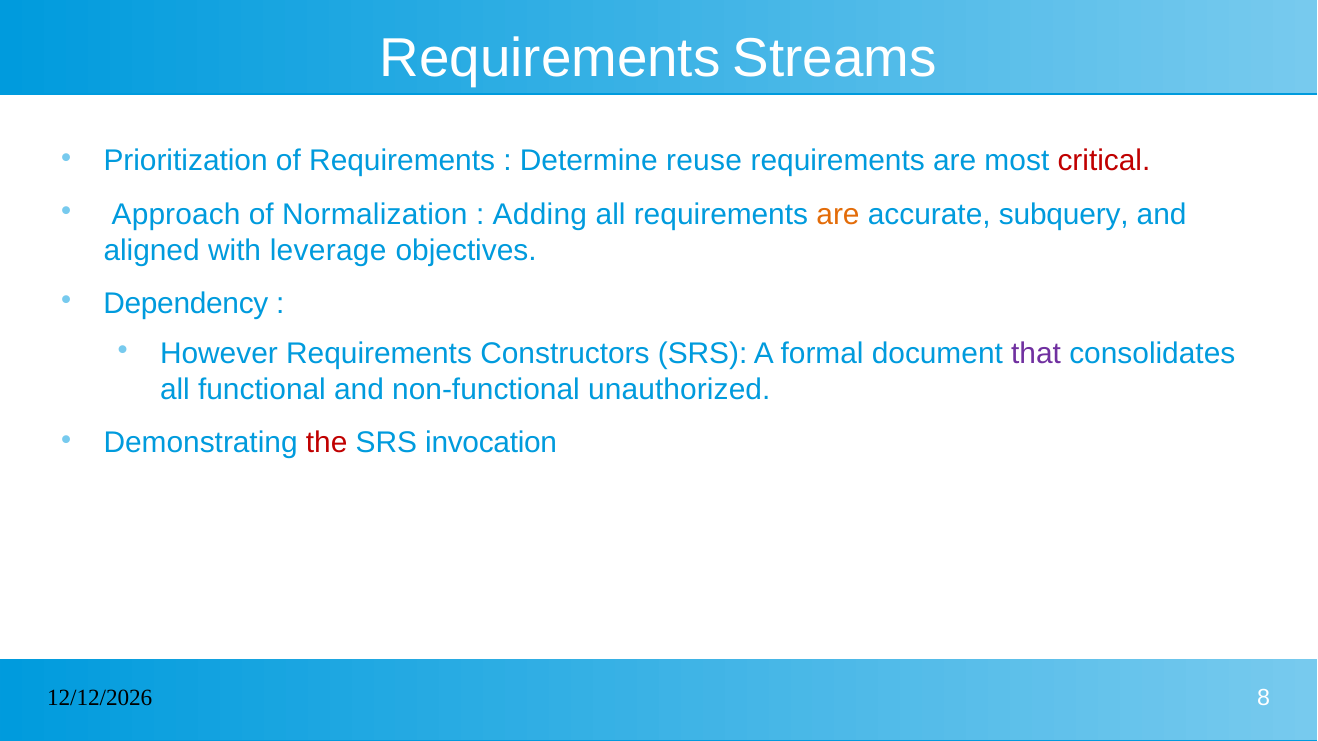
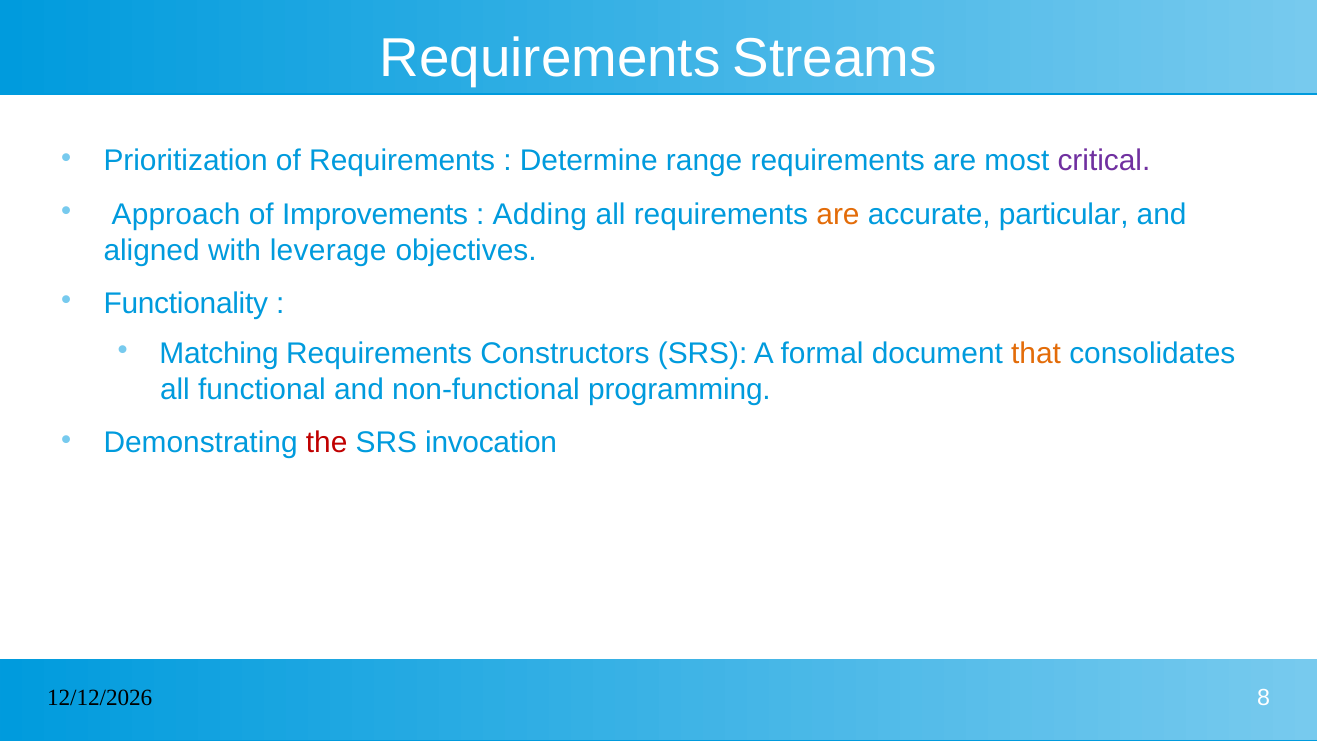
reuse: reuse -> range (704, 161)
critical colour: red -> purple (1104, 161)
Normalization: Normalization -> Improvements (375, 215)
subquery: subquery -> particular (1064, 215)
Dependency: Dependency -> Functionality (186, 304)
However: However -> Matching (219, 354)
that colour: purple -> orange (1036, 354)
unauthorized: unauthorized -> programming (679, 390)
